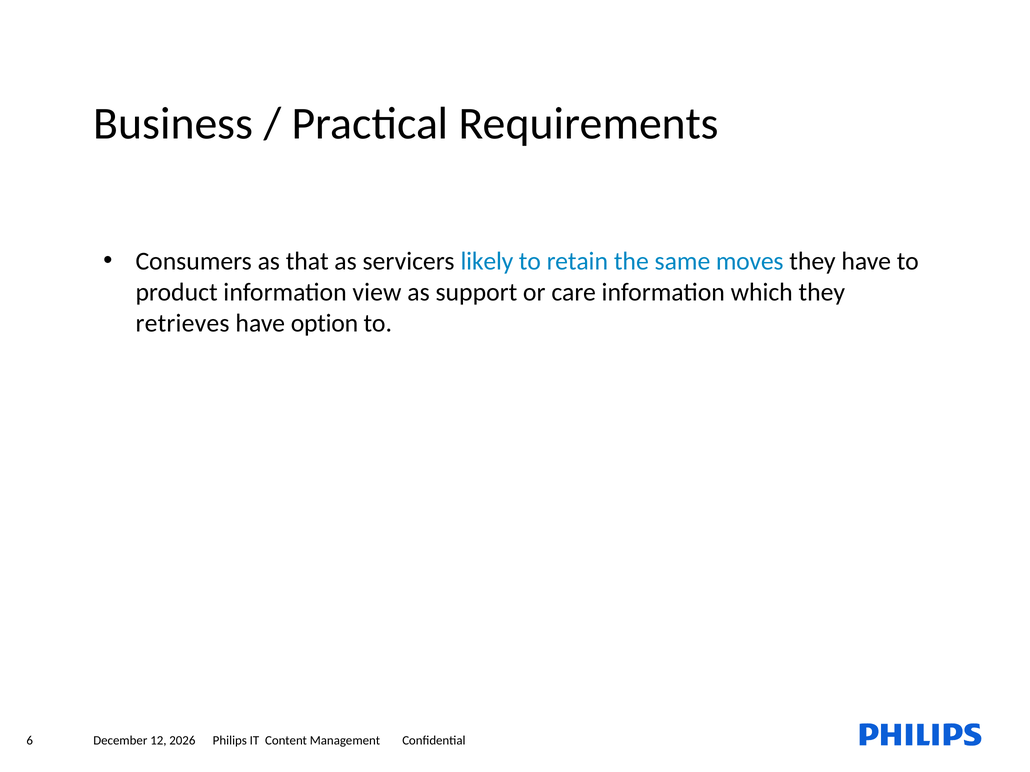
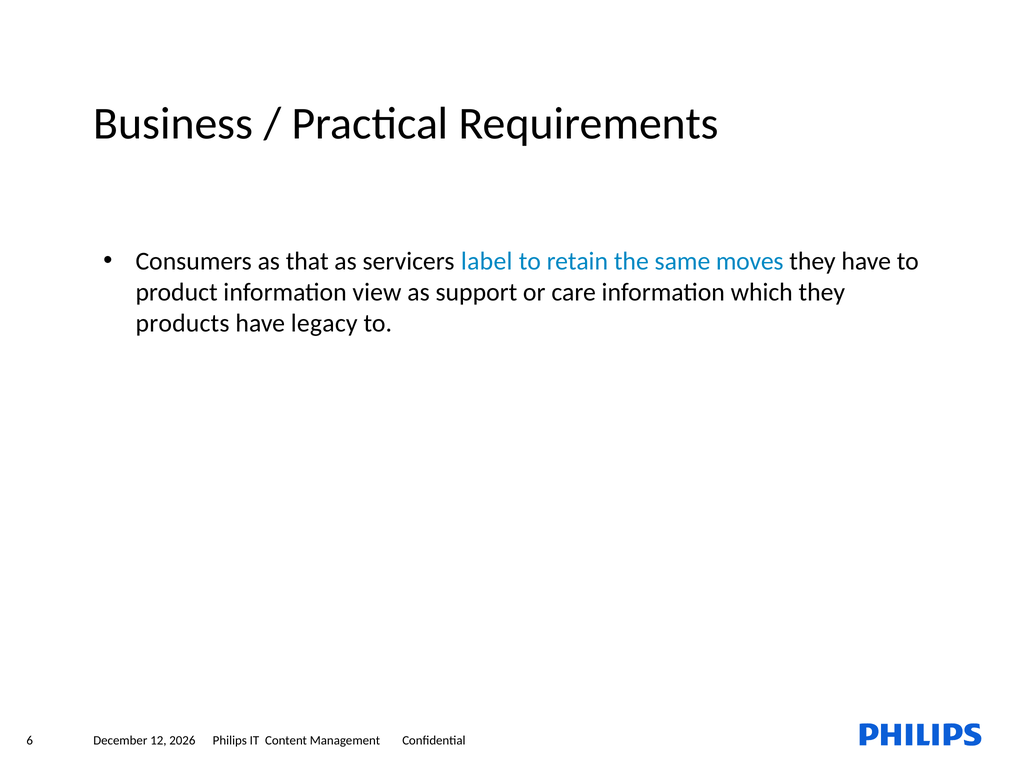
likely: likely -> label (487, 262)
retrieves: retrieves -> products (183, 323)
option: option -> legacy (324, 323)
